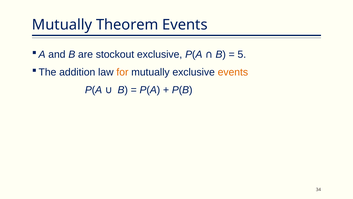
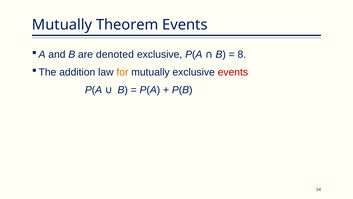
stockout: stockout -> denoted (115, 55)
5: 5 -> 8 (242, 55)
events colour: orange -> red (233, 72)
